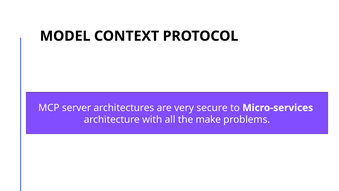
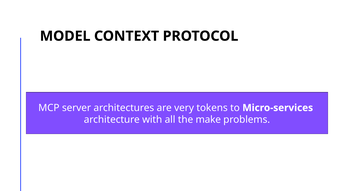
secure: secure -> tokens (212, 108)
